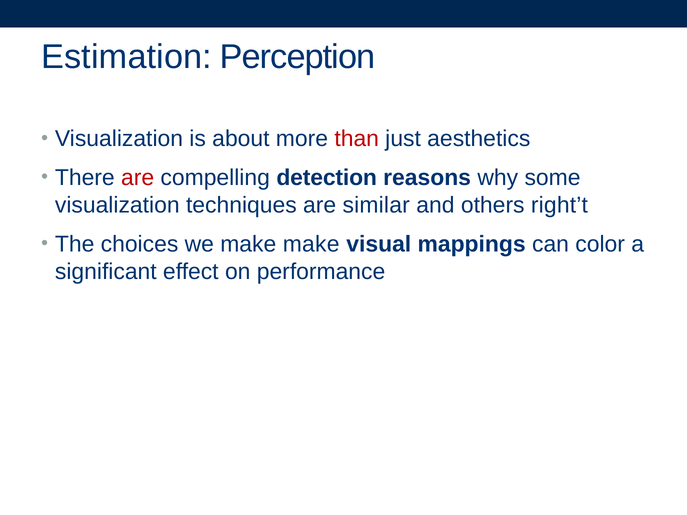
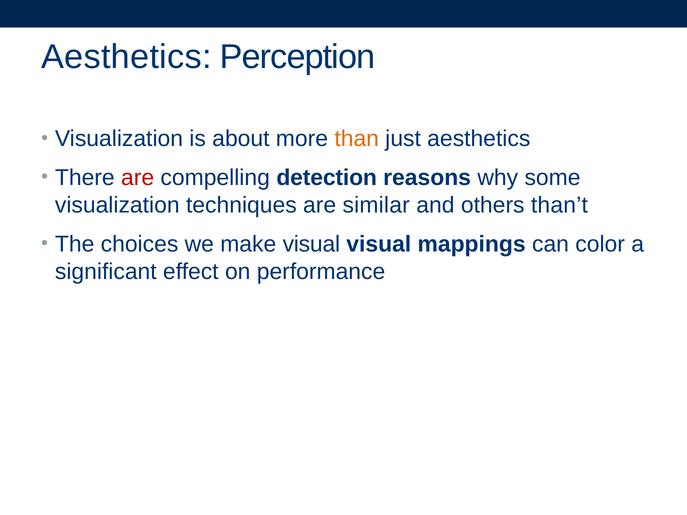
Estimation: Estimation -> Aesthetics (126, 57)
than colour: red -> orange (357, 139)
right’t: right’t -> than’t (559, 205)
make make: make -> visual (311, 244)
